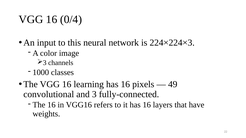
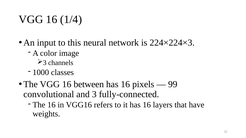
0/4: 0/4 -> 1/4 (71, 19)
learning: learning -> between (89, 85)
49: 49 -> 99 (173, 85)
